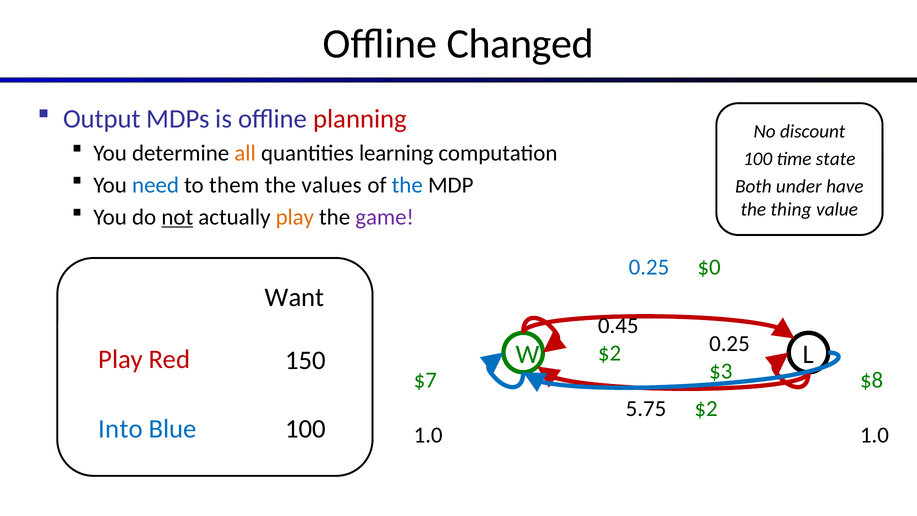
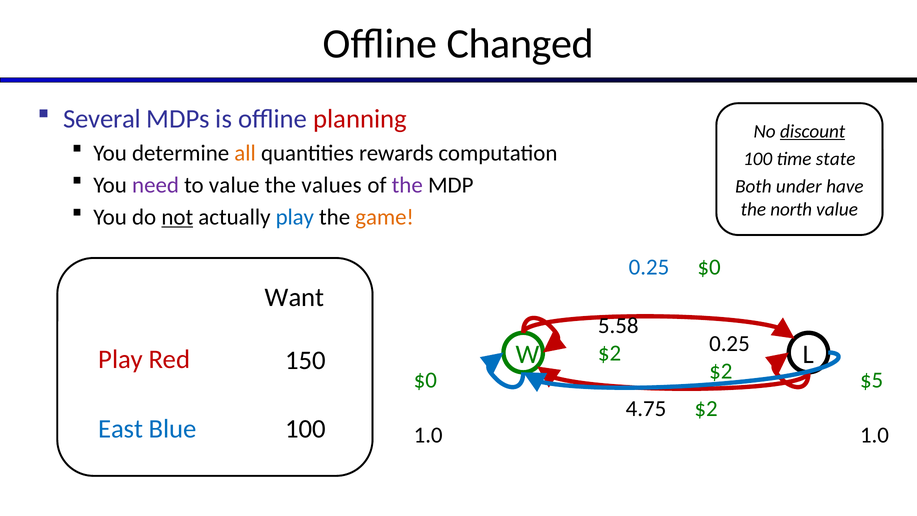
Output: Output -> Several (102, 119)
discount underline: none -> present (813, 131)
learning: learning -> rewards (396, 153)
need colour: blue -> purple (156, 185)
to them: them -> value (234, 185)
the colour: blue -> purple (407, 185)
thing: thing -> north (791, 209)
play colour: orange -> blue (295, 217)
game colour: purple -> orange (385, 217)
0.45: 0.45 -> 5.58 (618, 325)
$3: $3 -> $2 (721, 371)
$7: $7 -> $0 (425, 380)
$8: $8 -> $5 (872, 380)
5.75: 5.75 -> 4.75 (646, 408)
Into: Into -> East (121, 429)
